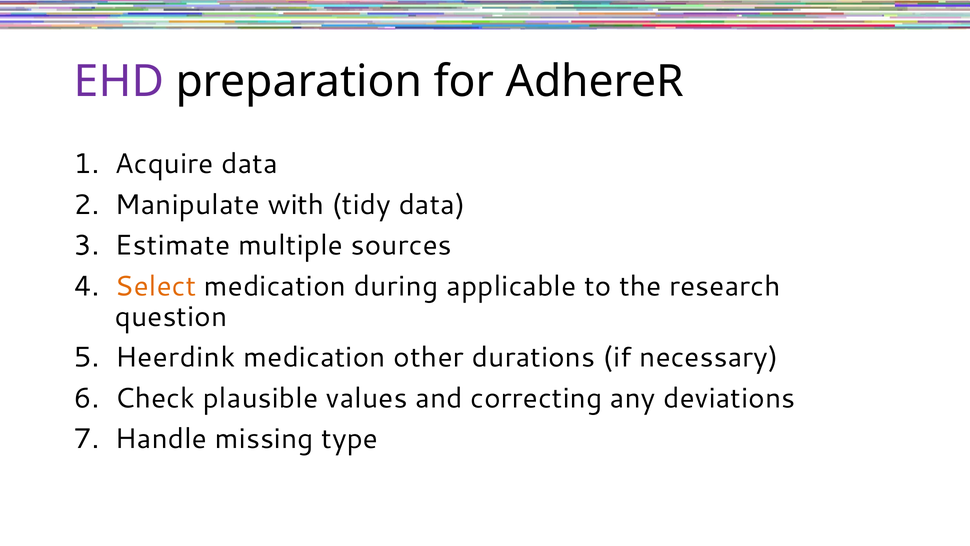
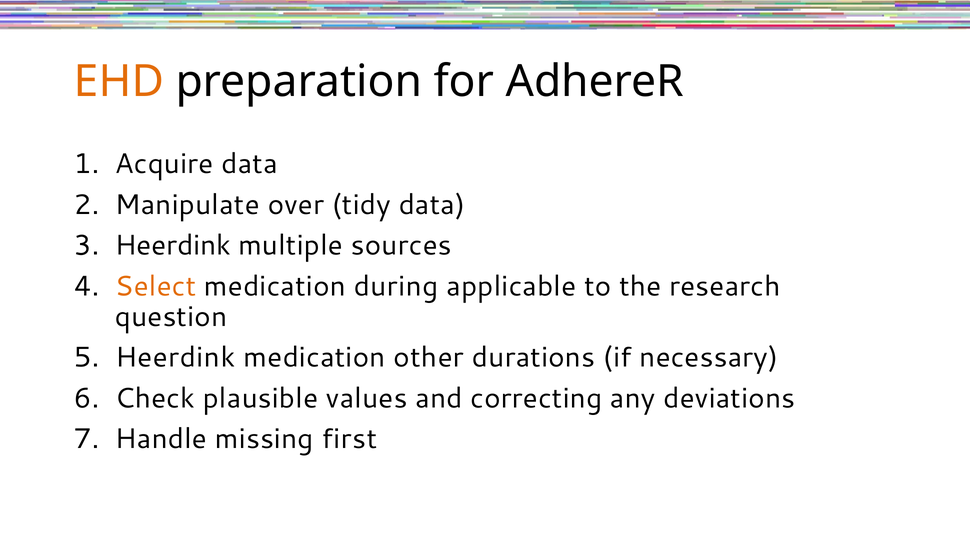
EHD colour: purple -> orange (119, 81)
with: with -> over (296, 205)
Estimate: Estimate -> Heerdink (173, 245)
type: type -> first (349, 439)
